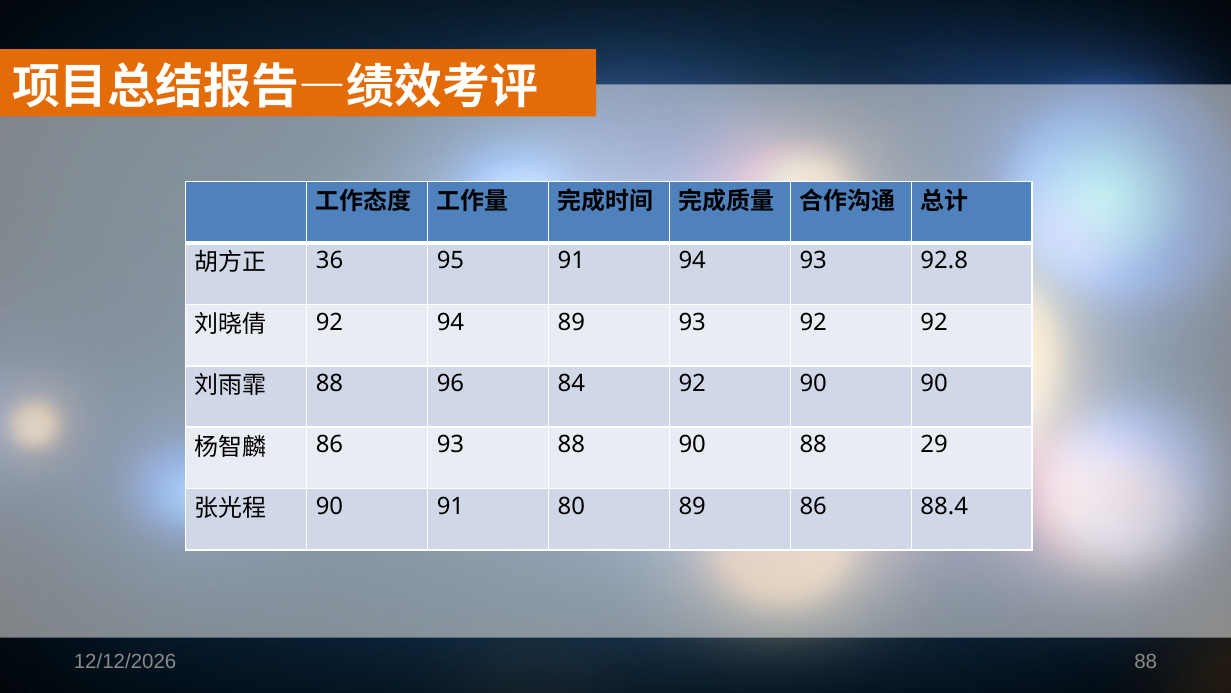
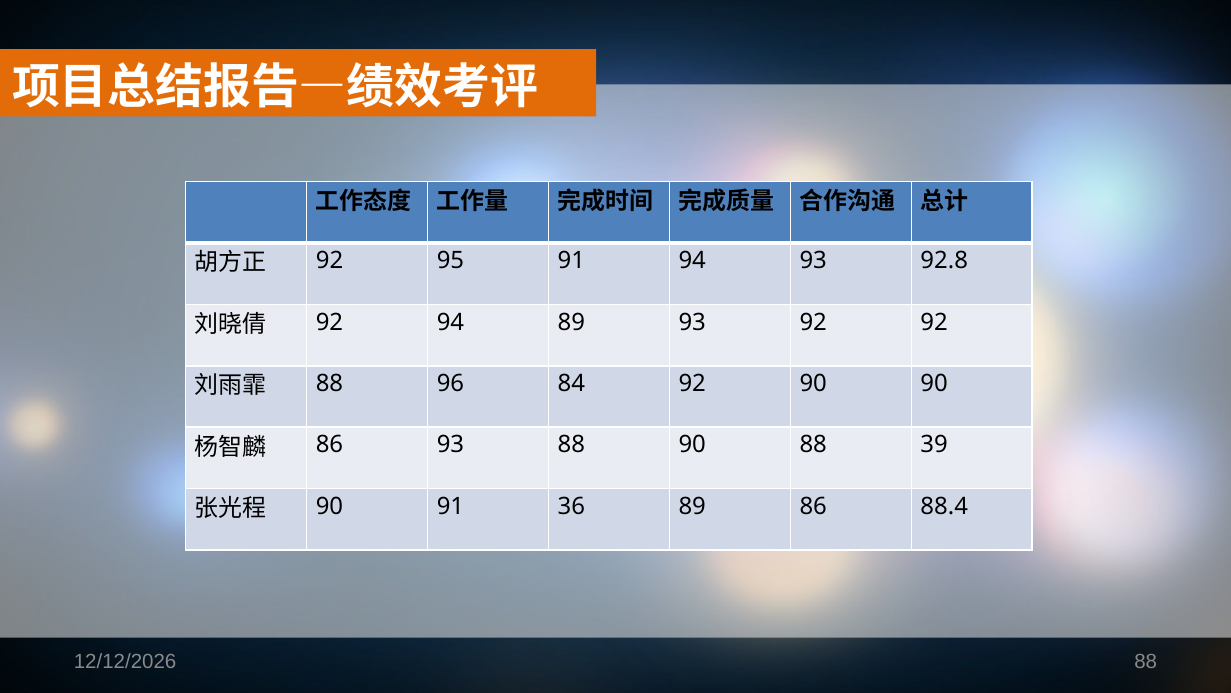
36: 36 -> 92 (330, 261)
29: 29 -> 39 (934, 445)
80: 80 -> 36 (571, 506)
